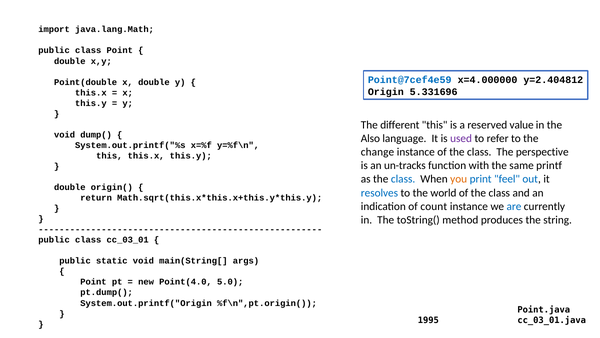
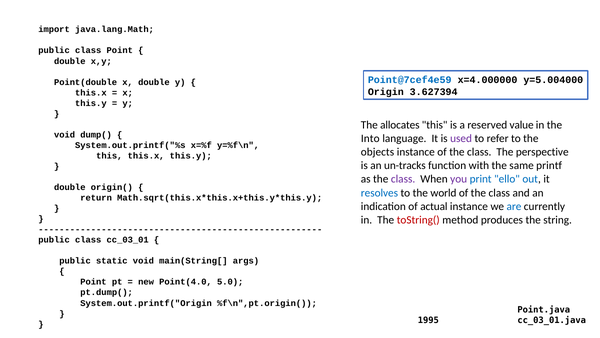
y=2.404812: y=2.404812 -> y=5.004000 (553, 80)
5.331696: 5.331696 -> 3.627394 (434, 92)
different: different -> allocates (400, 125)
Also: Also -> Into (370, 139)
change: change -> objects (378, 152)
class colour: blue -> purple (403, 179)
you colour: orange -> purple (459, 179)
feel: feel -> ello (507, 179)
count: count -> actual (434, 206)
toString( colour: black -> red (418, 220)
